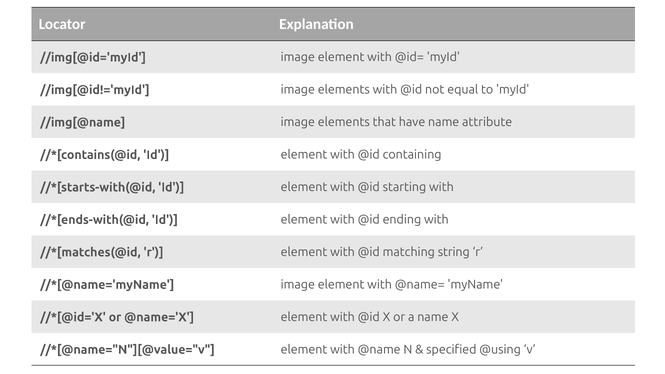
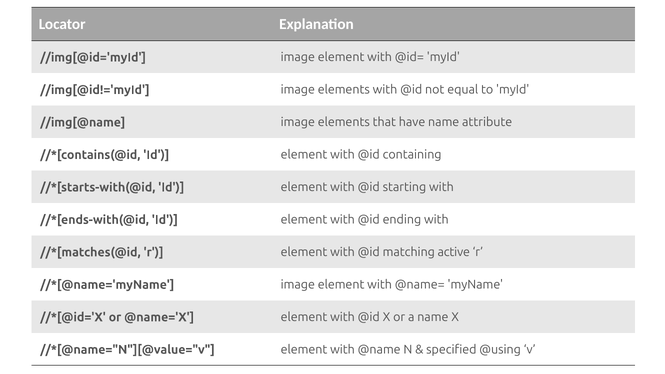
string: string -> active (454, 252)
